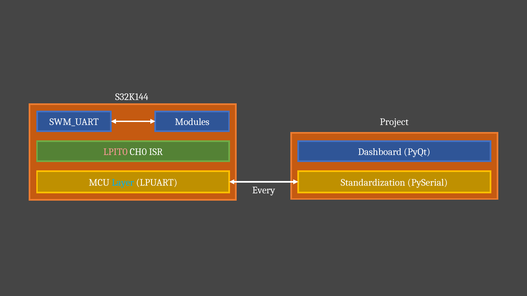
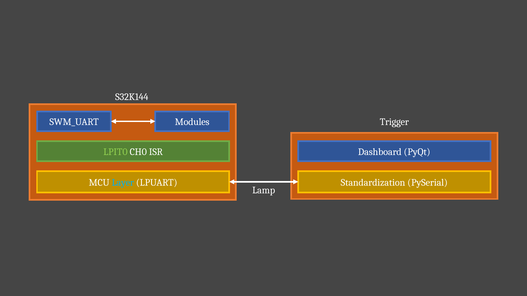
Project: Project -> Trigger (394, 122)
LPIT0 colour: pink -> light green (115, 152)
Every: Every -> Lamp (264, 191)
